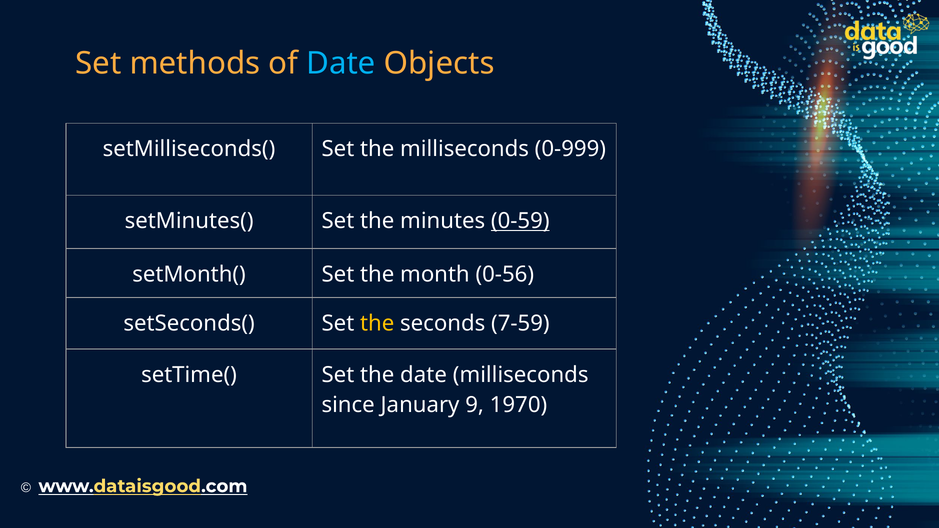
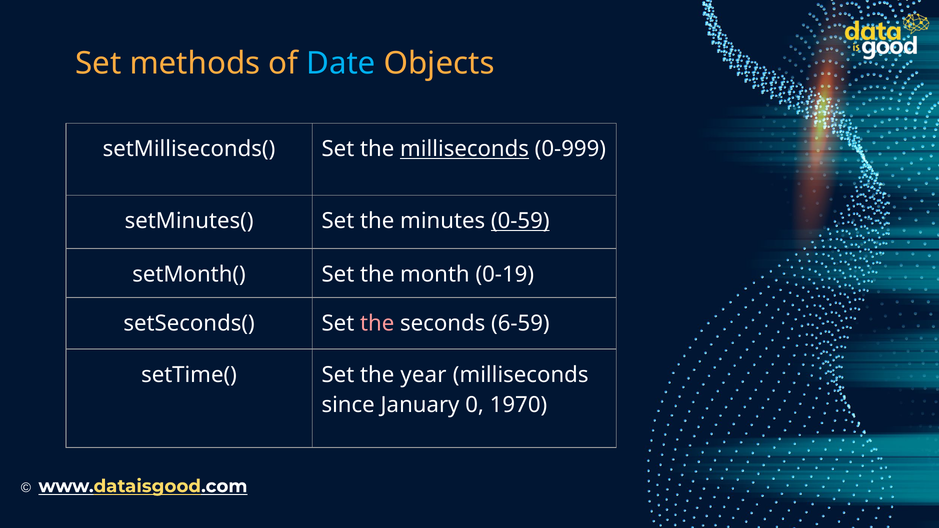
milliseconds underline: none -> present (465, 149)
0-56: 0-56 -> 0-19 (505, 274)
the colour: yellow -> pink (377, 324)
7-59: 7-59 -> 6-59 (520, 324)
the date: date -> year (423, 375)
9: 9 -> 0 (475, 405)
